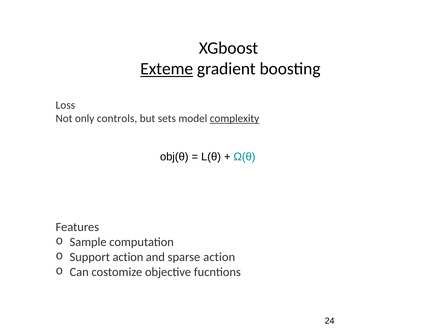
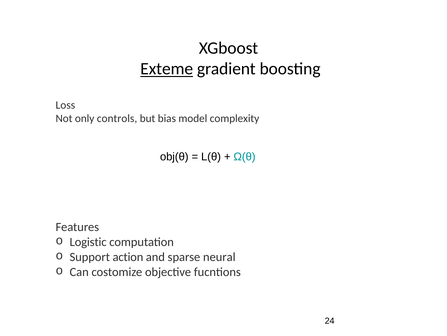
sets: sets -> bias (167, 118)
complexity underline: present -> none (235, 118)
Sample: Sample -> Logistic (88, 242)
sparse action: action -> neural (219, 256)
